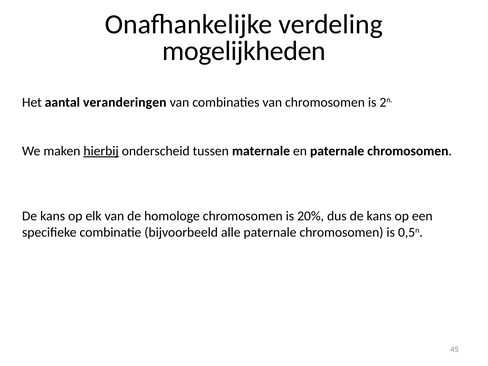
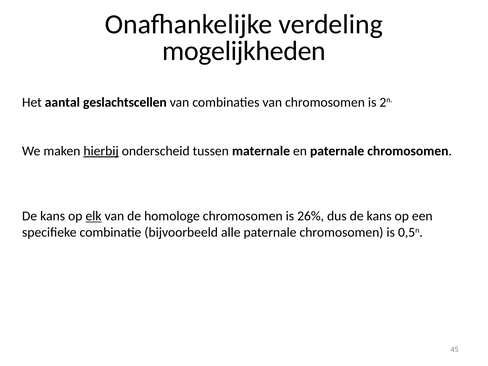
veranderingen: veranderingen -> geslachtscellen (125, 102)
elk underline: none -> present (94, 216)
20%: 20% -> 26% (311, 216)
